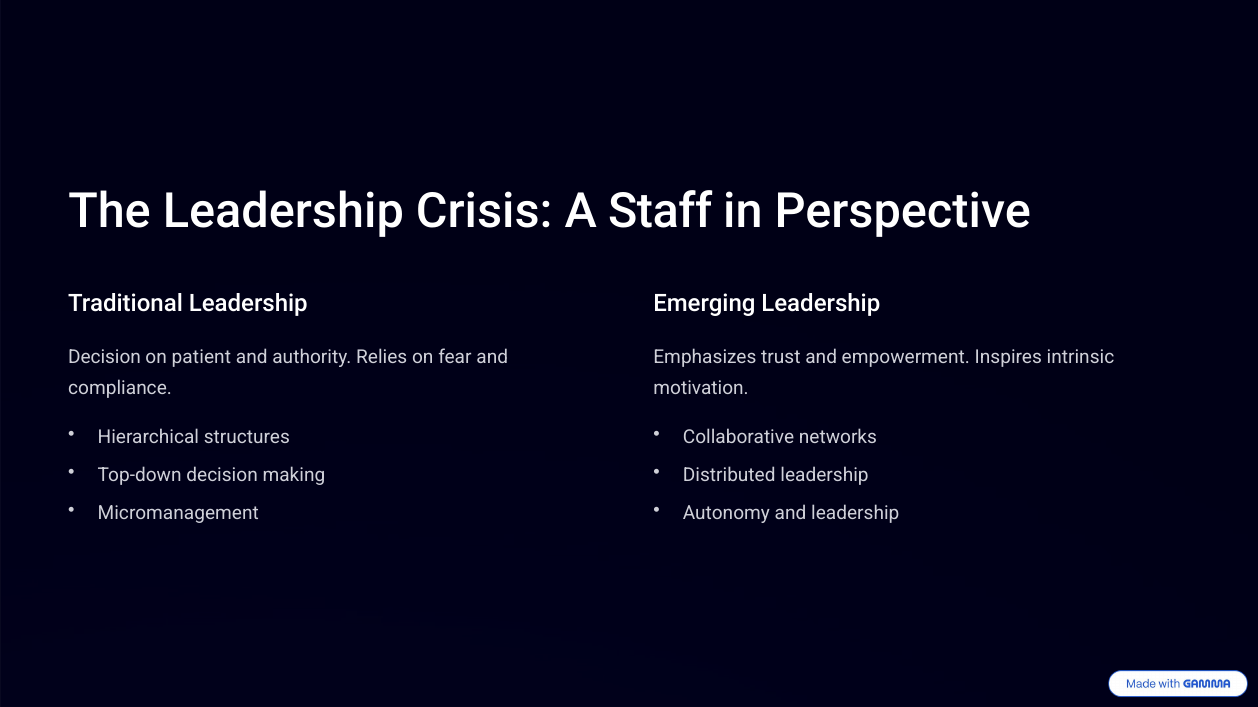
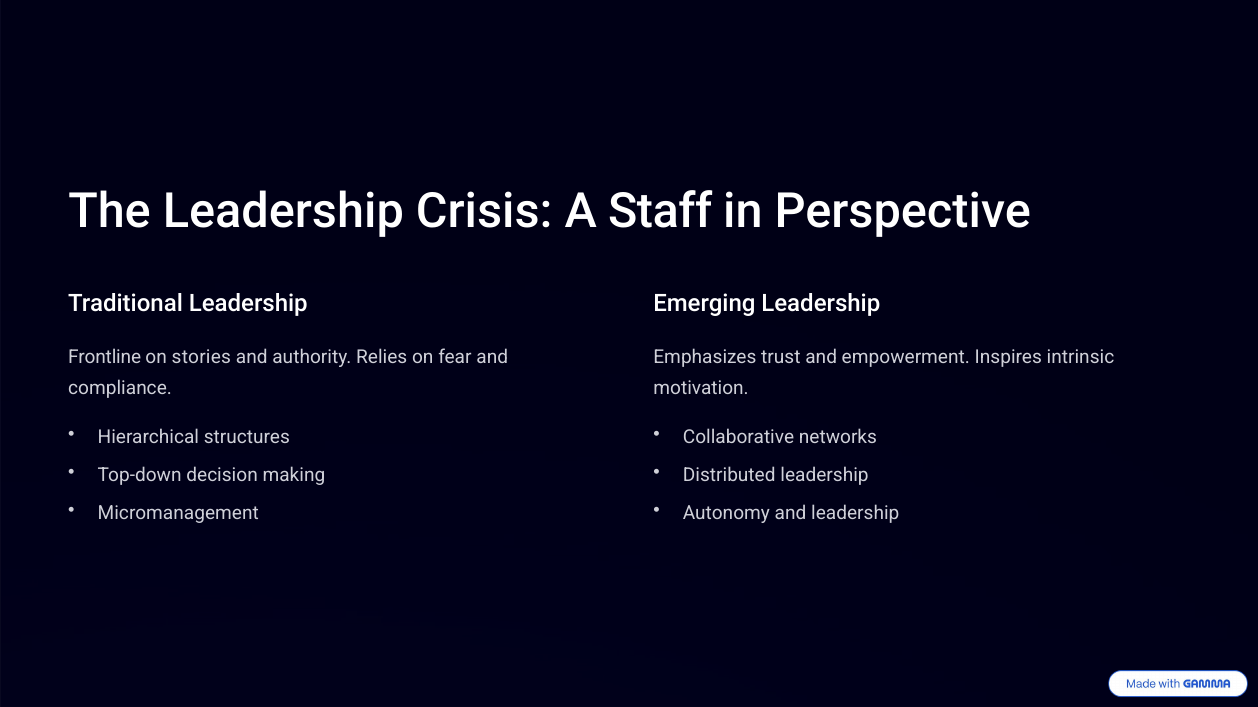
Decision: Decision -> Frontline (105, 358)
patient: patient -> stories (201, 358)
